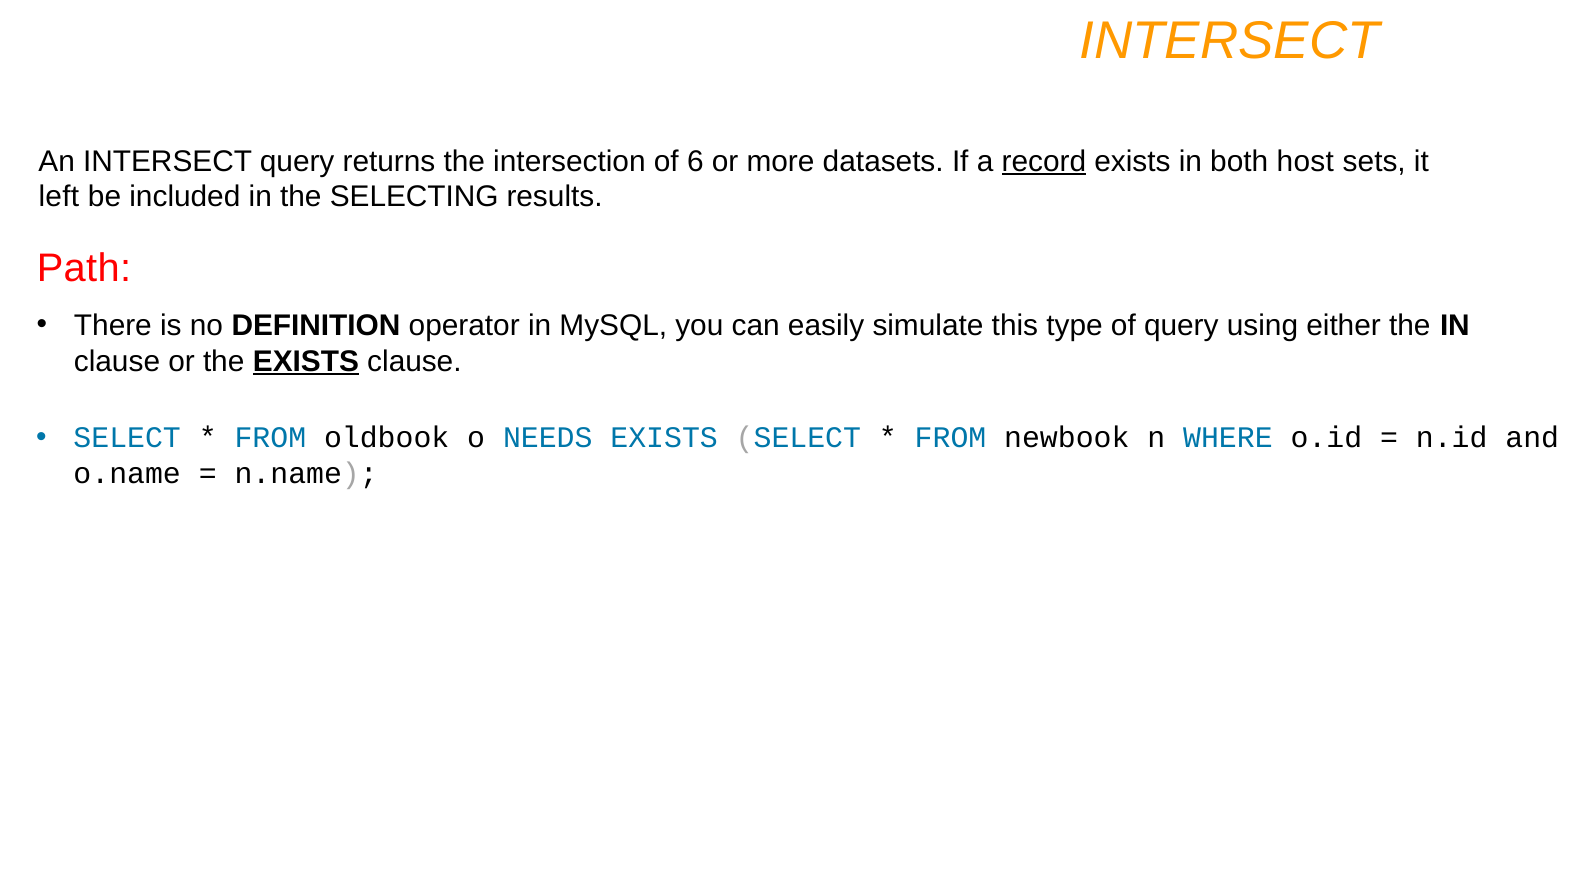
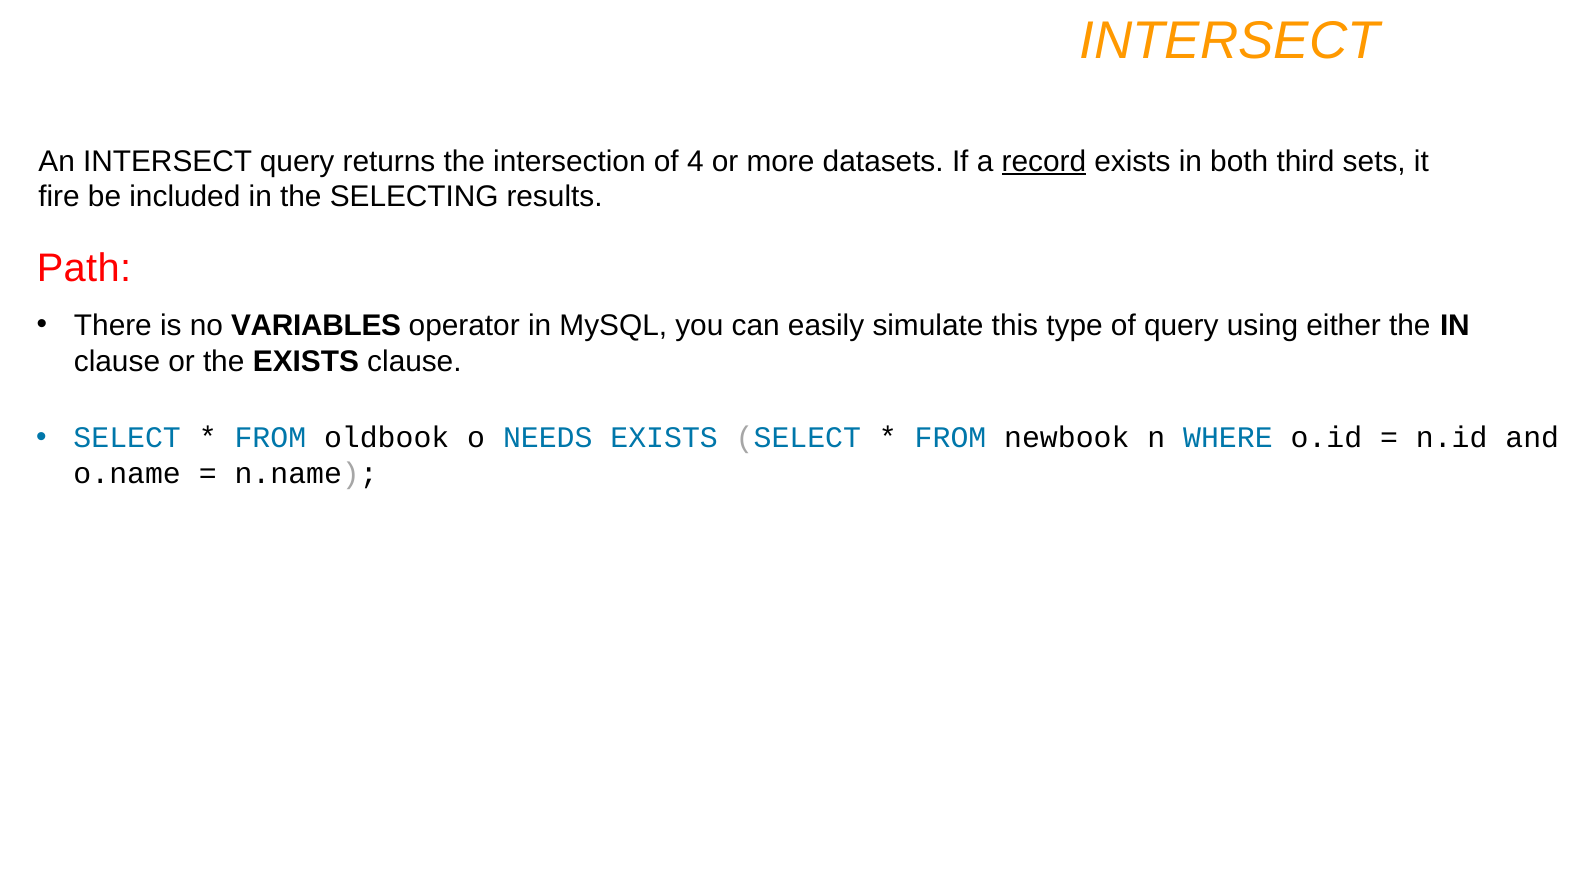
6: 6 -> 4 (695, 161)
host: host -> third (1306, 161)
left: left -> fire (59, 197)
DEFINITION: DEFINITION -> VARIABLES (316, 325)
EXISTS underline: present -> none (306, 361)
